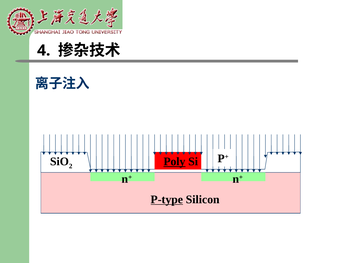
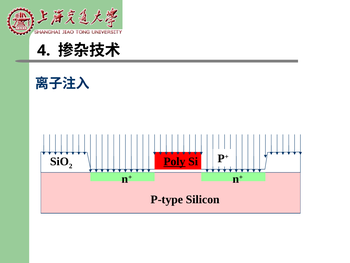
P-type underline: present -> none (167, 199)
